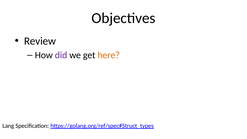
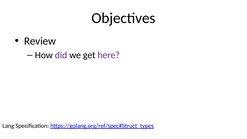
here colour: orange -> purple (109, 55)
